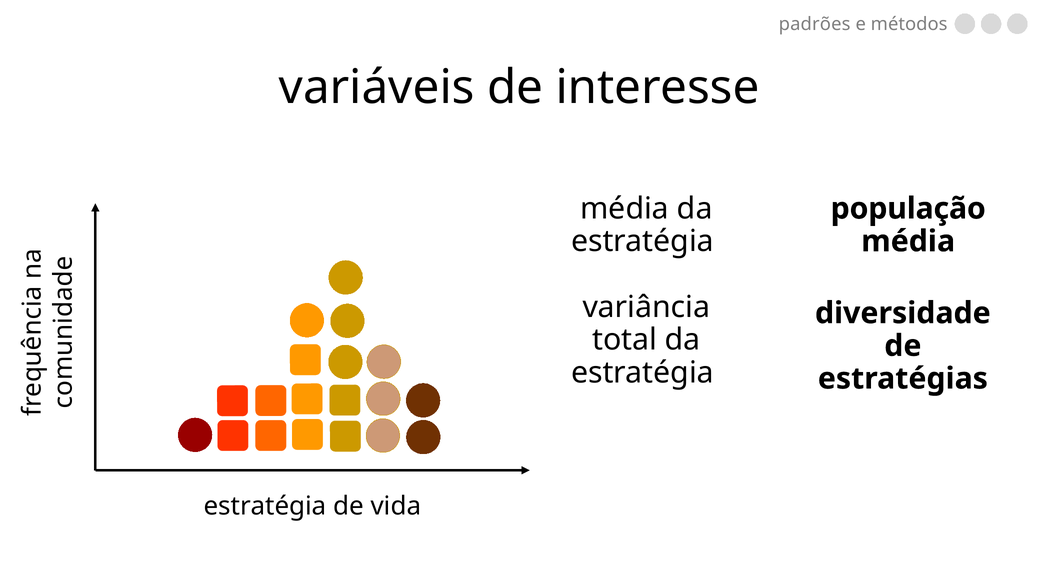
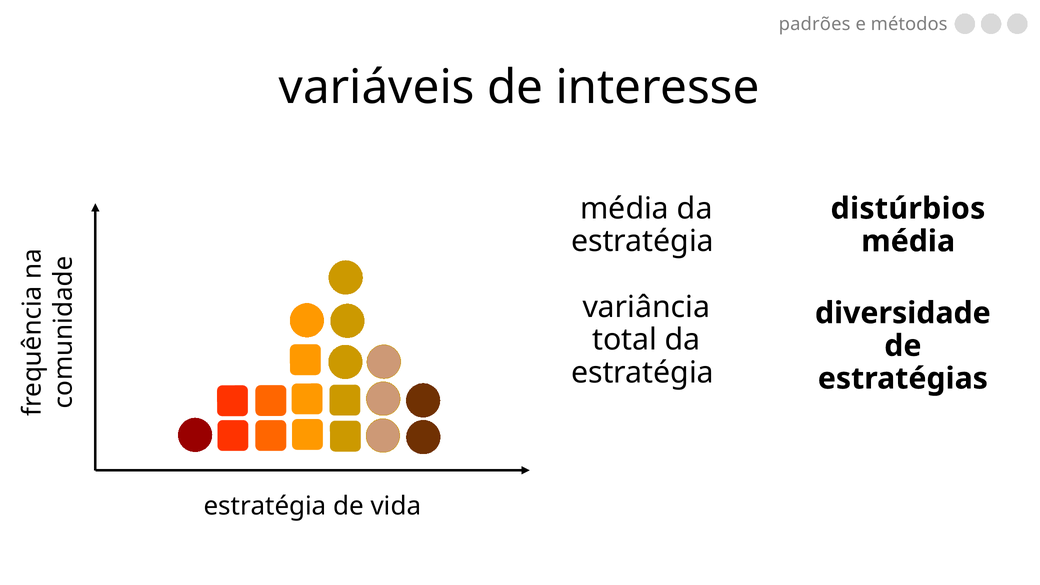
população: população -> distúrbios (908, 209)
